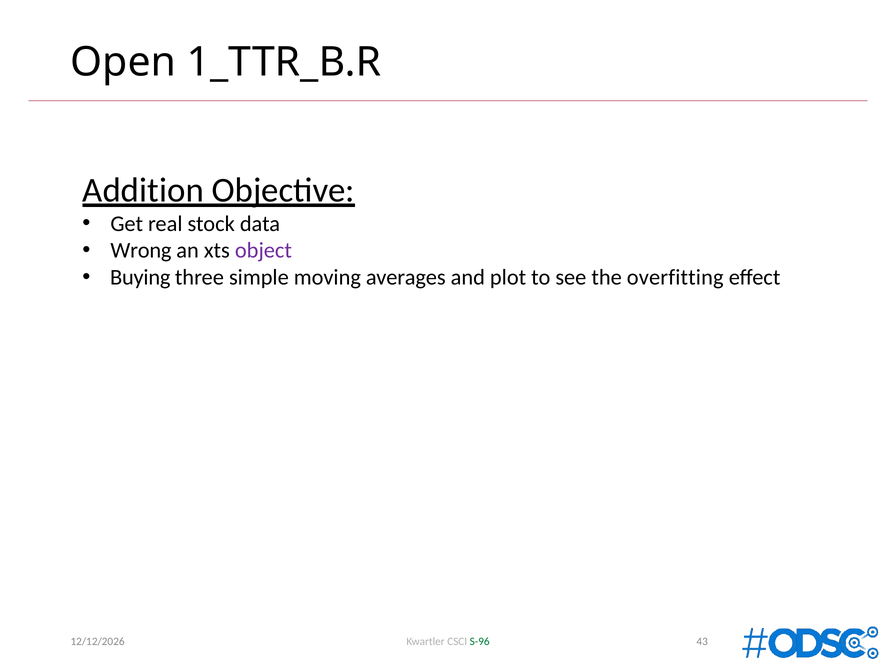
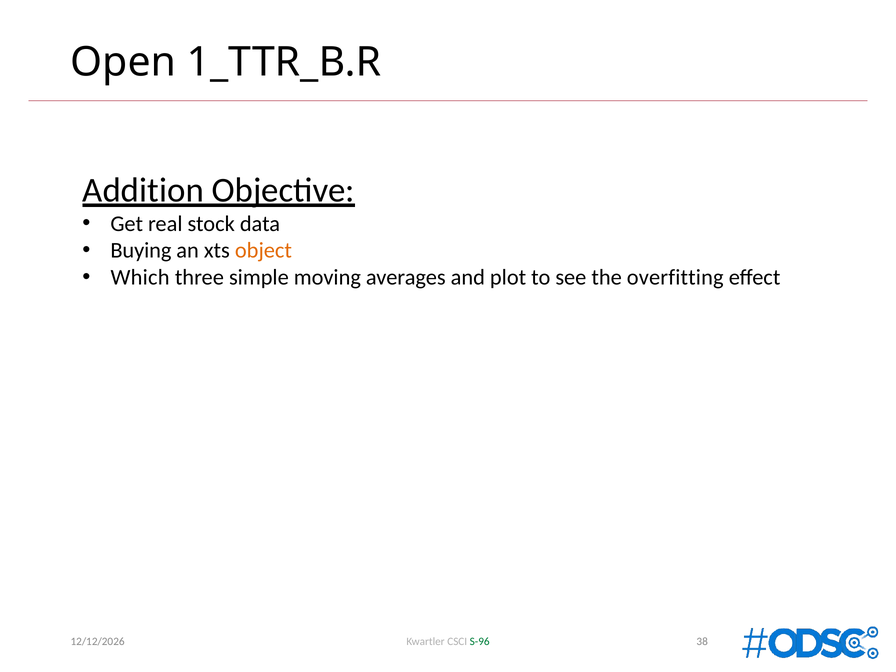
Wrong: Wrong -> Buying (141, 251)
object colour: purple -> orange (263, 251)
Buying: Buying -> Which (140, 277)
43: 43 -> 38 (702, 641)
